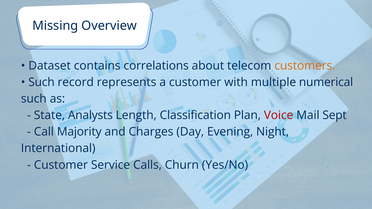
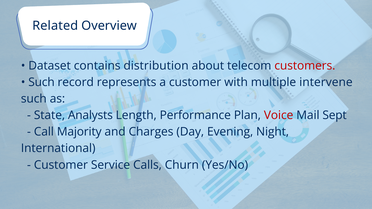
Missing: Missing -> Related (55, 26)
correlations: correlations -> distribution (156, 66)
customers colour: orange -> red (305, 66)
numerical: numerical -> intervene (326, 82)
Classification: Classification -> Performance (195, 115)
